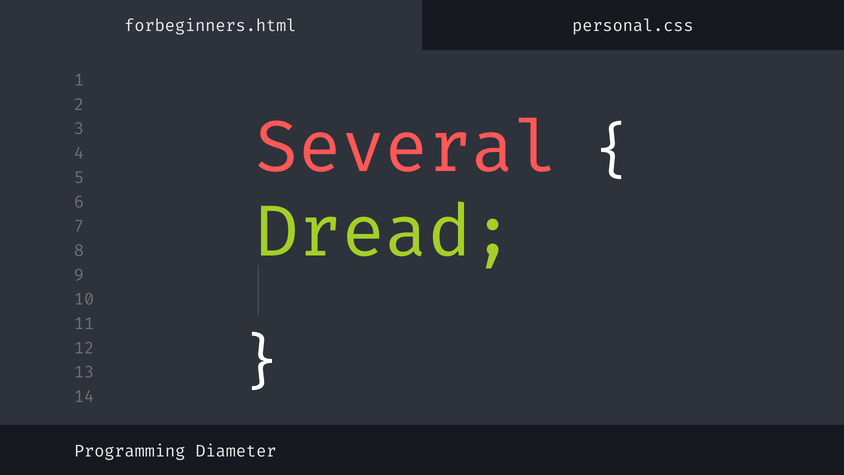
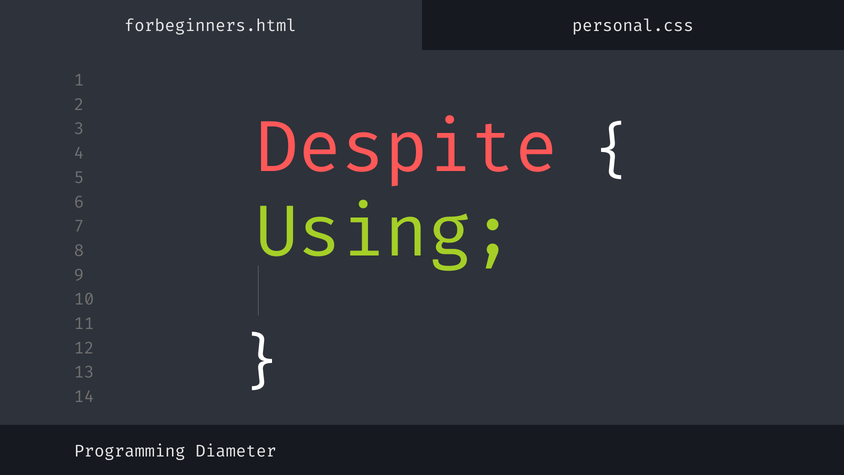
Several: Several -> Despite (407, 148)
Dread: Dread -> Using (385, 232)
